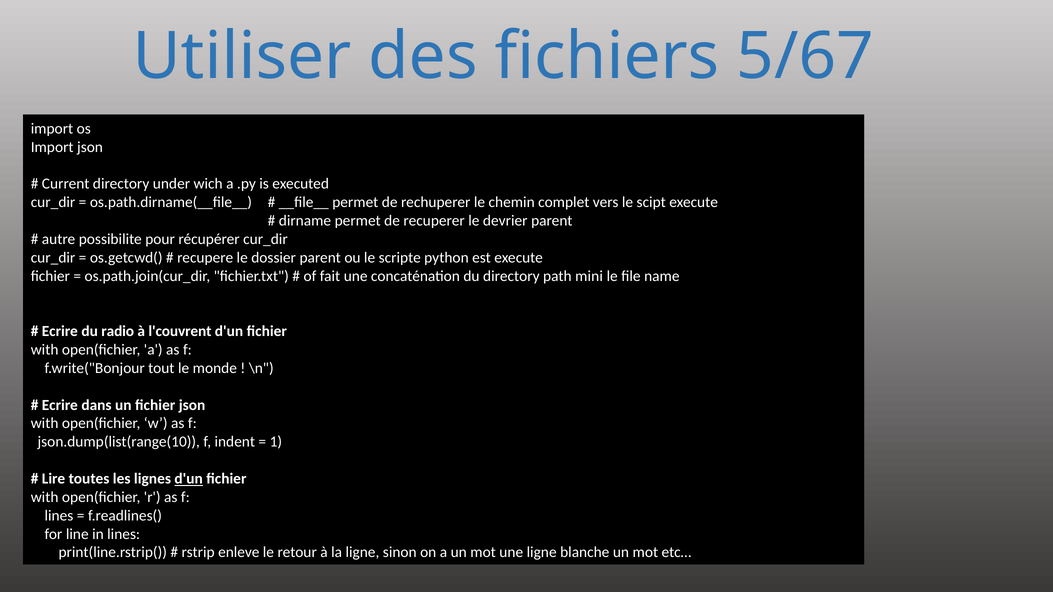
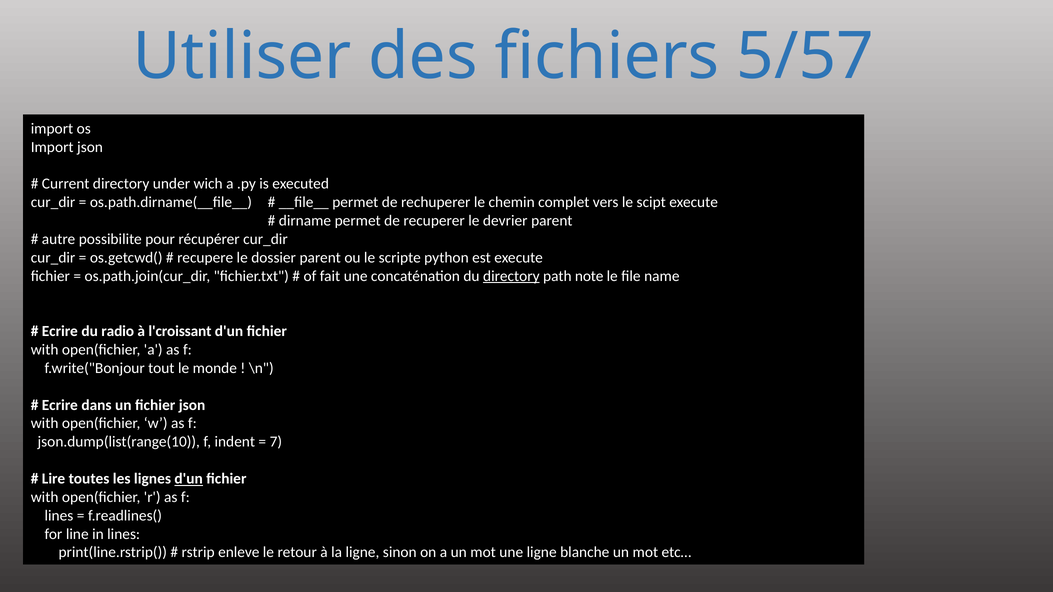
5/67: 5/67 -> 5/57 (805, 57)
directory underline: none -> present (511, 276)
mini: mini -> note (589, 276)
l'couvrent: l'couvrent -> l'croissant (180, 331)
1: 1 -> 7 (276, 442)
